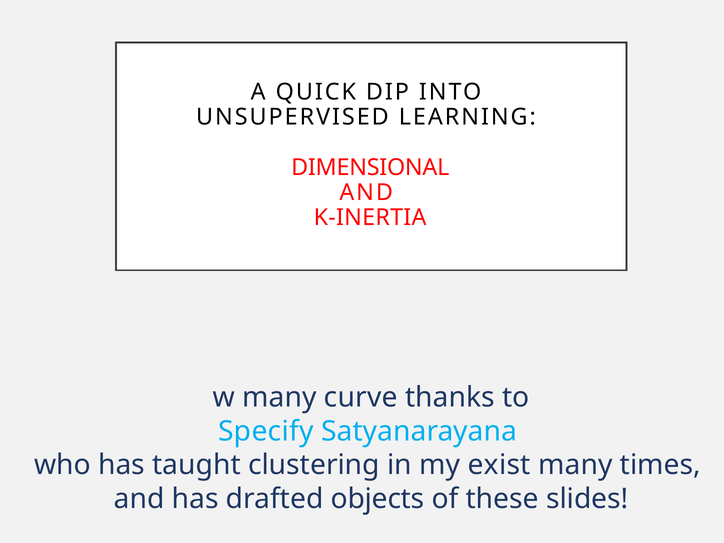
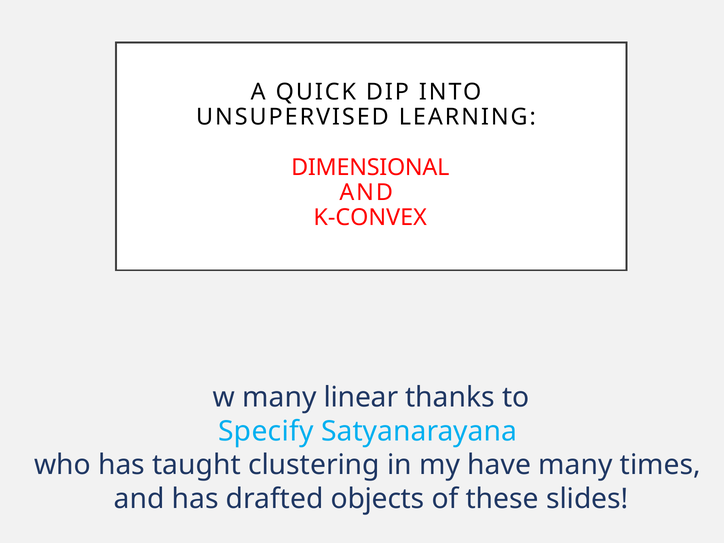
K-INERTIA: K-INERTIA -> K-CONVEX (370, 218)
curve: curve -> linear (361, 397)
exist: exist -> have (499, 465)
